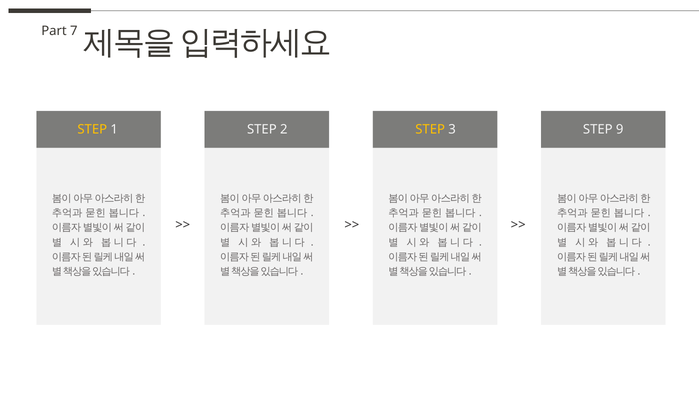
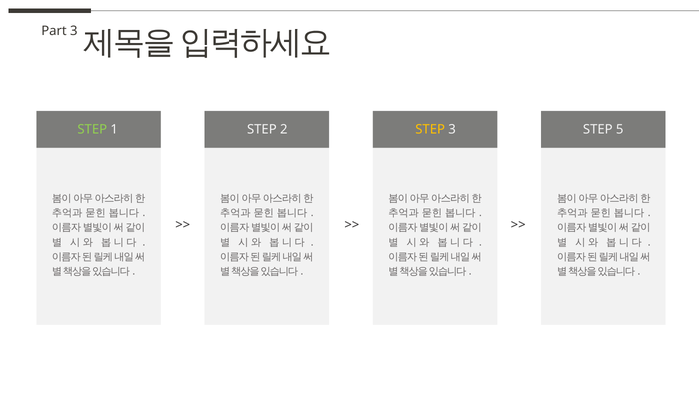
Part 7: 7 -> 3 (74, 31)
STEP colour: yellow -> light green (92, 129)
9: 9 -> 5 (620, 129)
